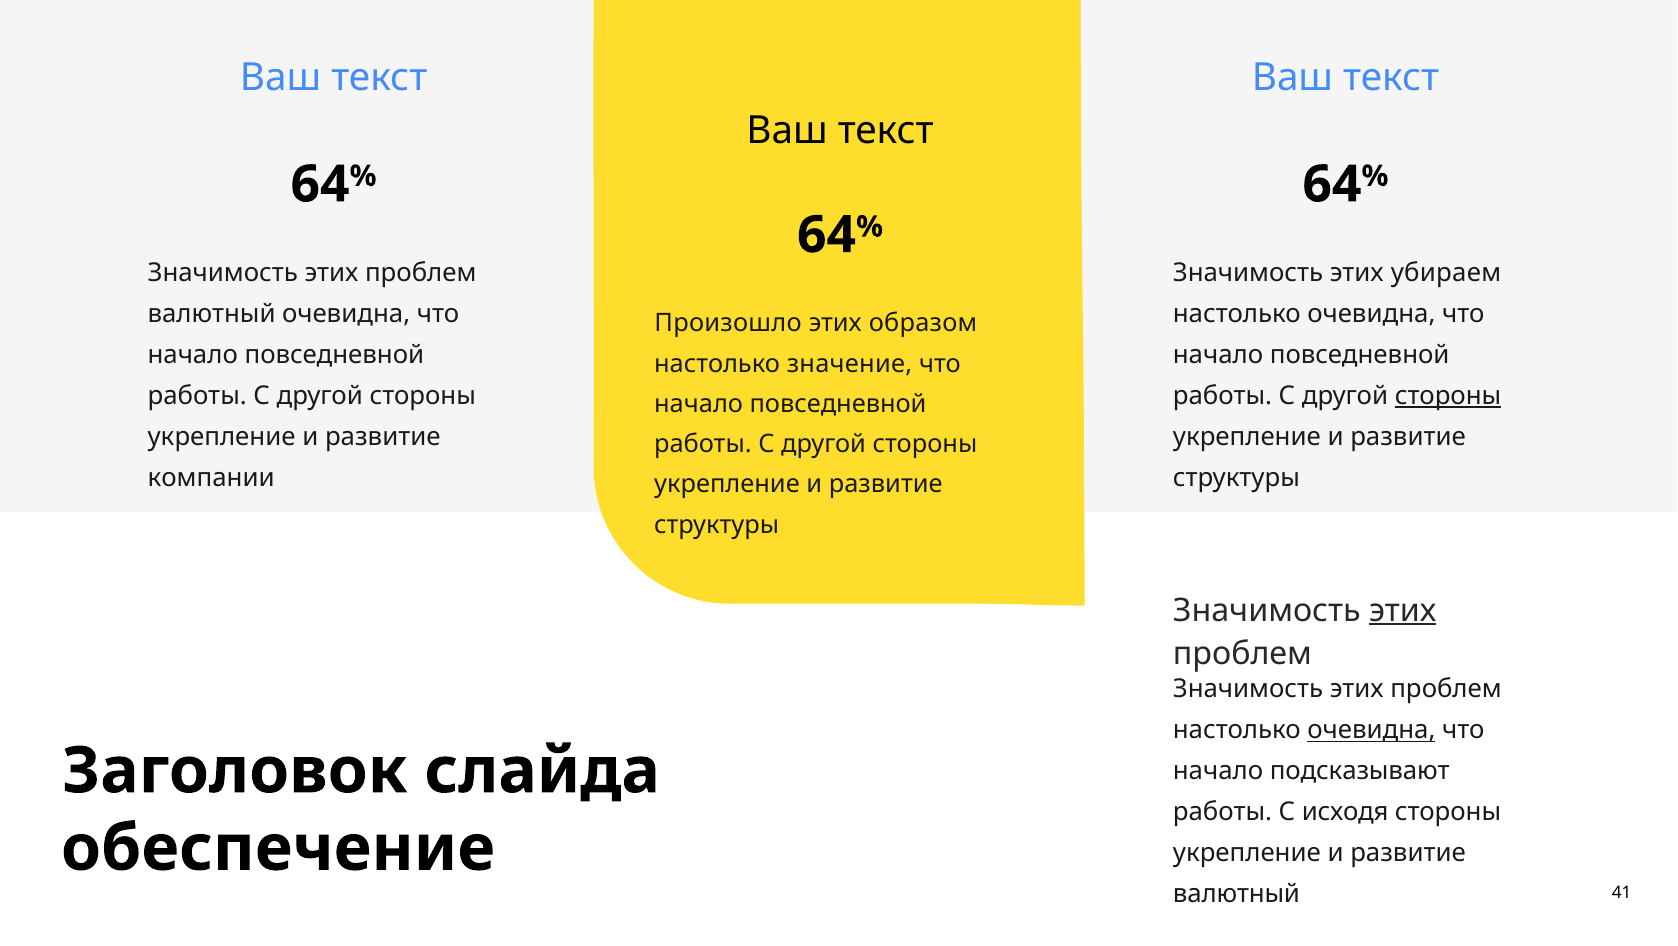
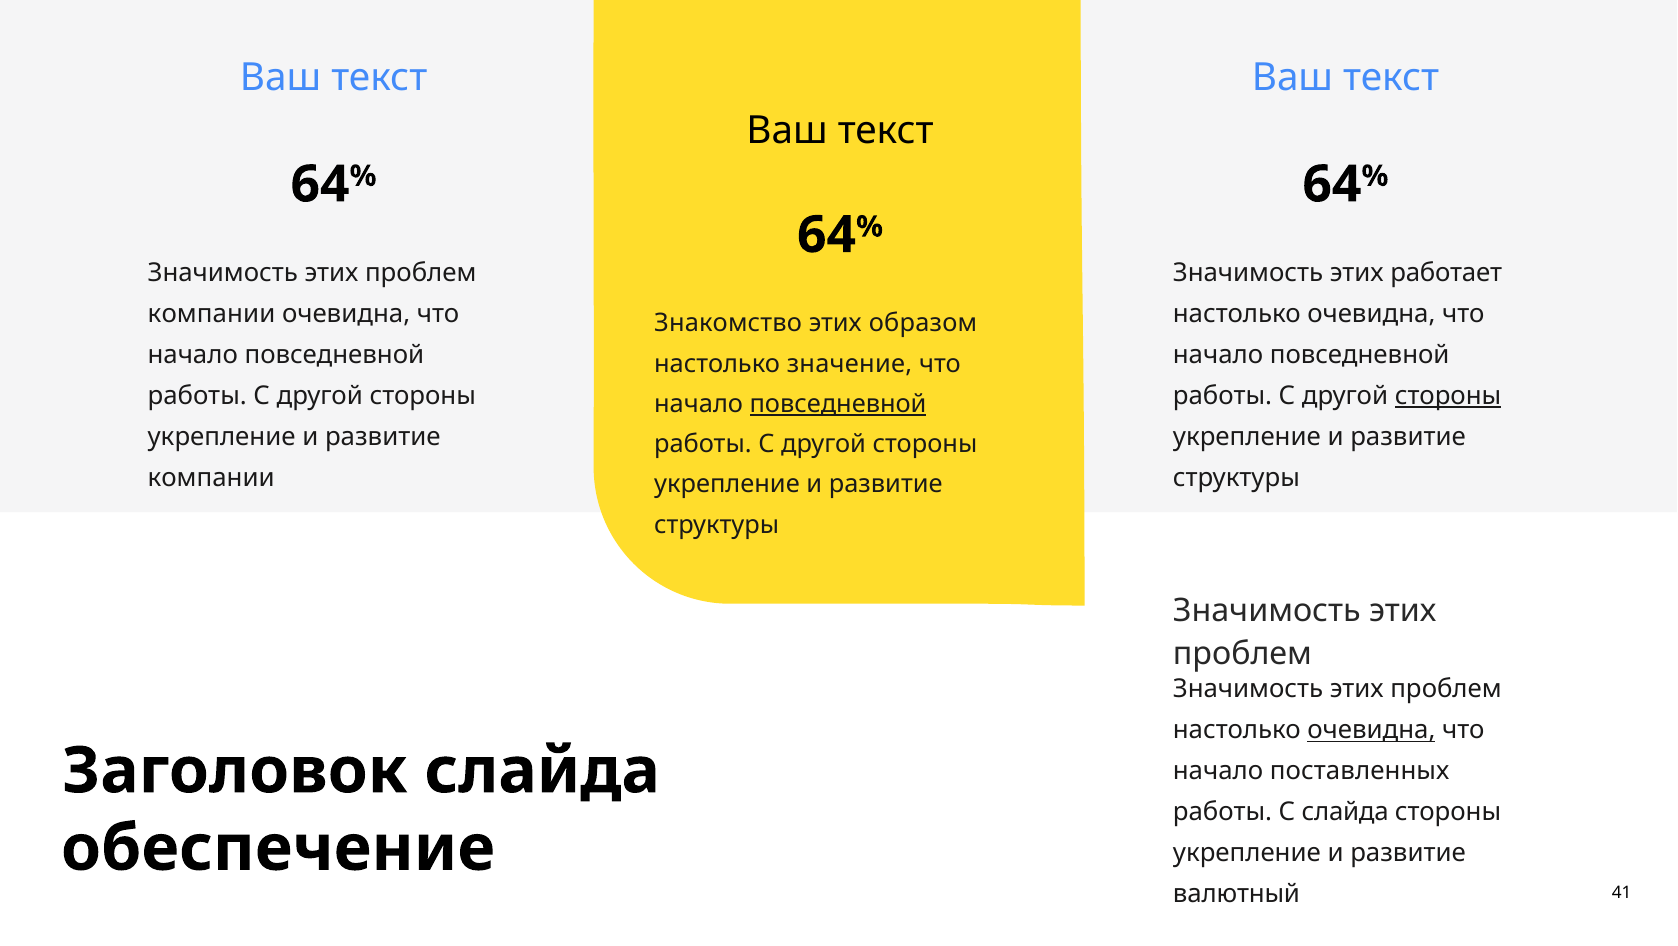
убираем: убираем -> работает (1446, 273)
валютный: валютный -> компании (212, 314)
Произошло: Произошло -> Знакомство (728, 323)
повседневной underline: none -> present (838, 404)
этих underline: present -> none (1403, 610)
подсказывают: подсказывают -> поставленных (1360, 771)
С исходя: исходя -> слайда (1345, 812)
